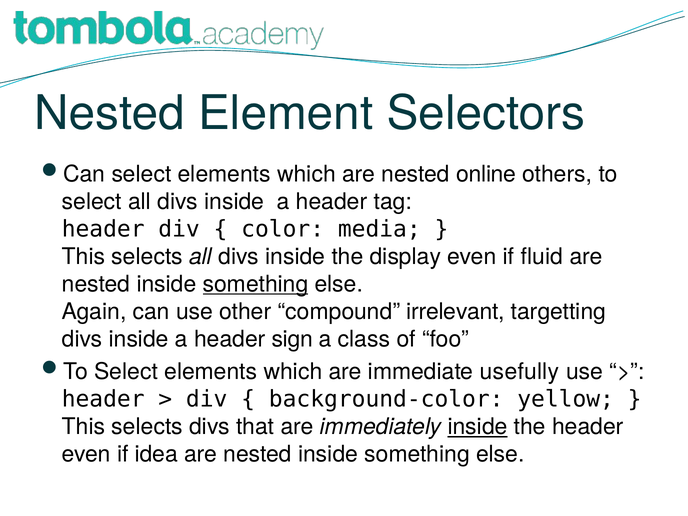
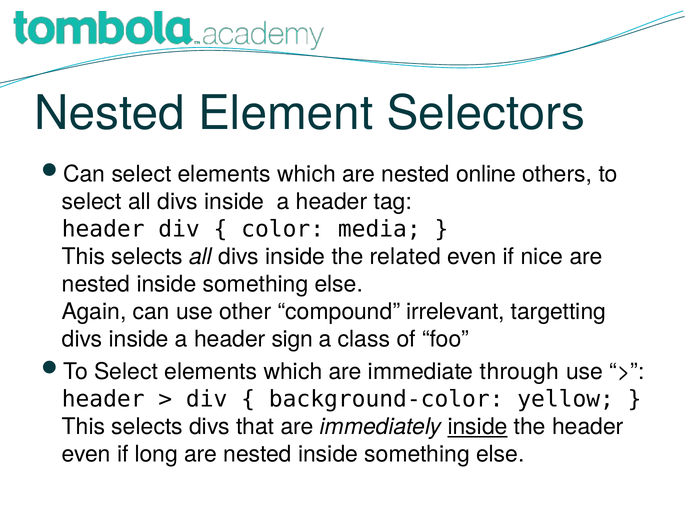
display: display -> related (405, 257)
fluid: fluid -> nice (542, 257)
something underline: present -> none (256, 284)
usefully: usefully -> through (520, 372)
idea: idea -> long (156, 454)
